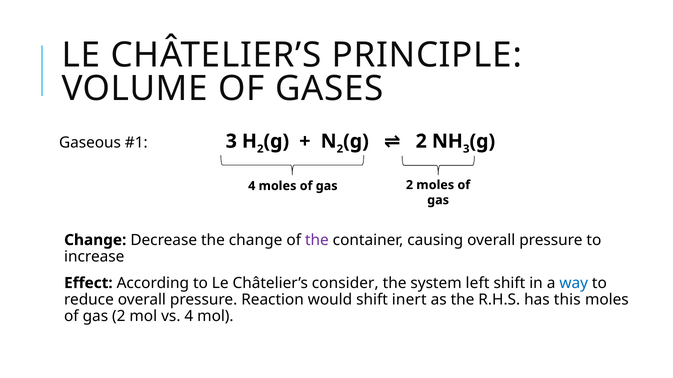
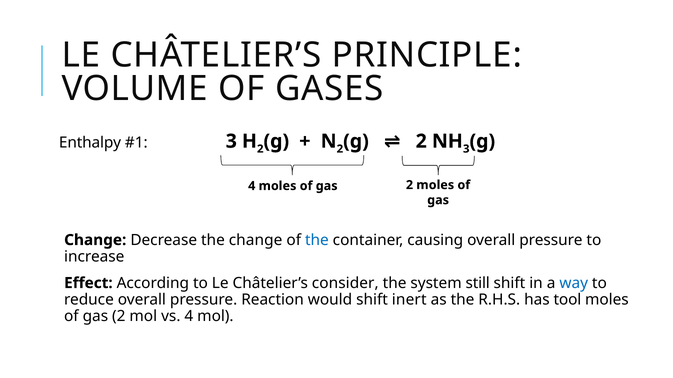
Gaseous: Gaseous -> Enthalpy (90, 143)
the colour: purple -> blue (317, 240)
left: left -> still (478, 283)
this: this -> tool (567, 300)
